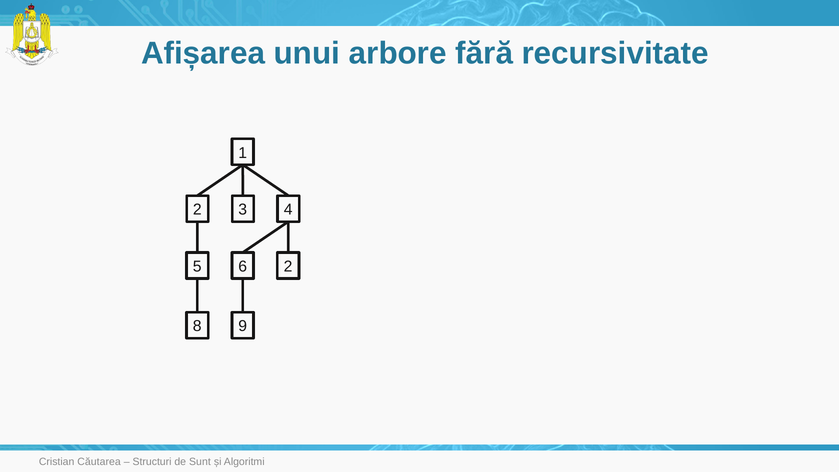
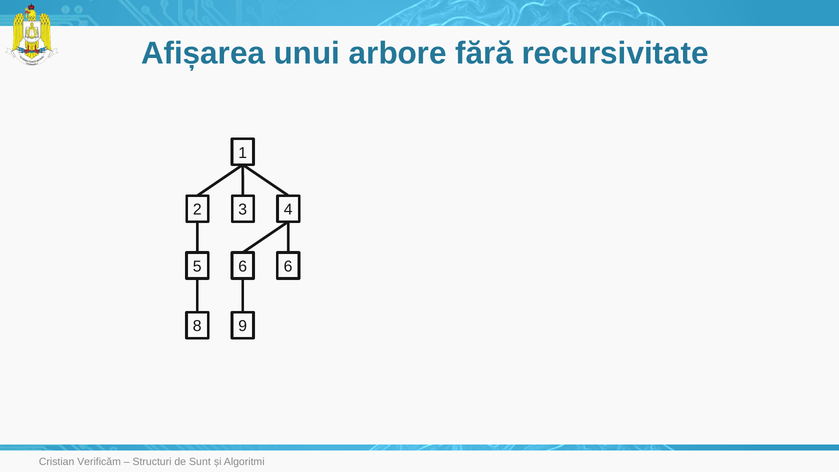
6 2: 2 -> 6 (288, 267)
Căutarea: Căutarea -> Verificăm (99, 462)
